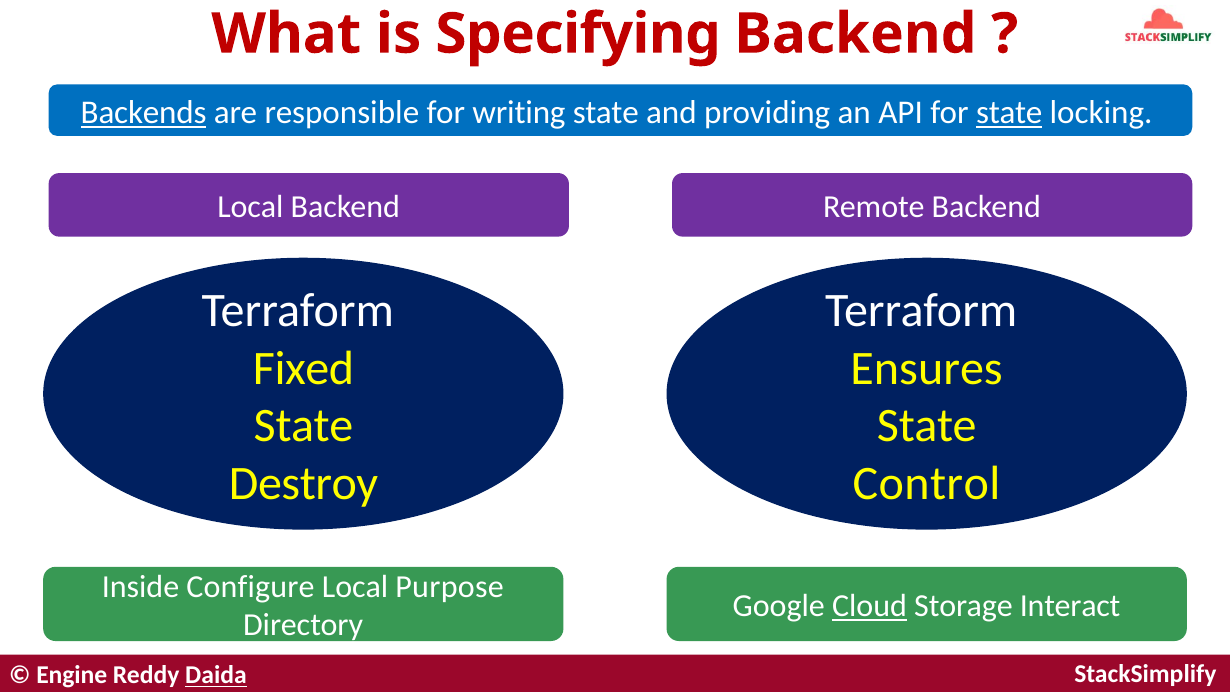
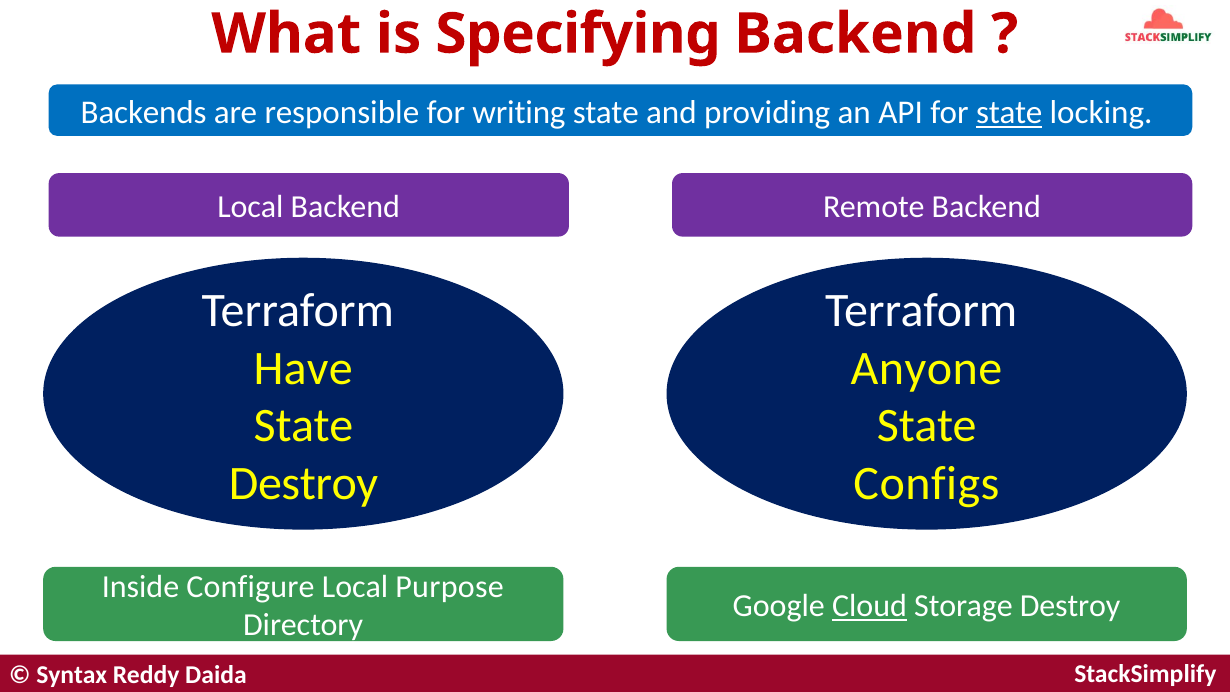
Backends underline: present -> none (144, 112)
Fixed: Fixed -> Have (303, 368)
Ensures: Ensures -> Anyone (926, 368)
Control: Control -> Configs (926, 483)
Storage Interact: Interact -> Destroy (1070, 606)
Engine: Engine -> Syntax (72, 675)
Daida underline: present -> none (216, 675)
